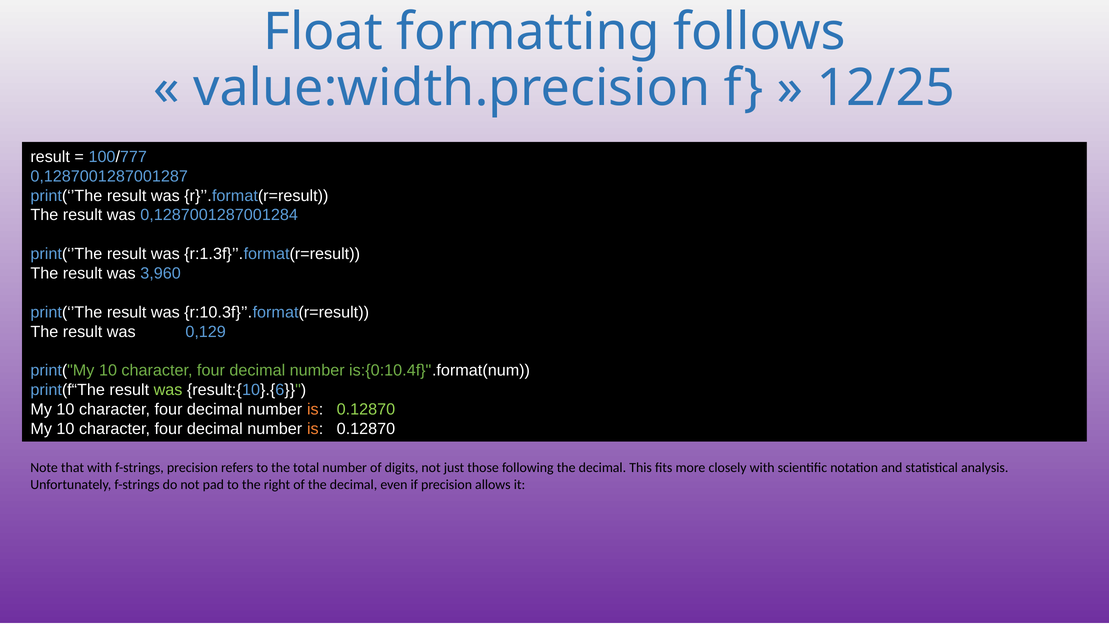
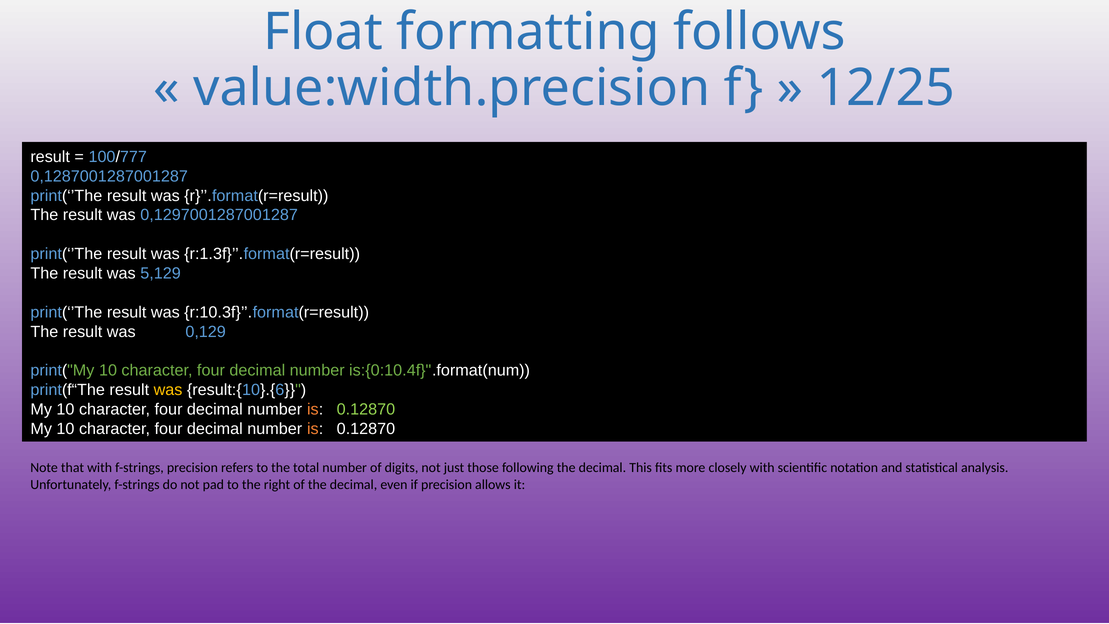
0,1287001287001284: 0,1287001287001284 -> 0,1297001287001287 (219, 215)
3,960: 3,960 -> 5,129 (161, 273)
was colour: light green -> yellow (168, 390)
